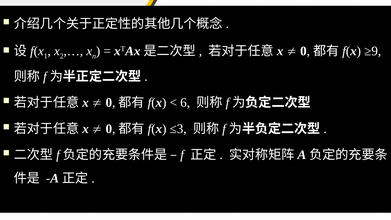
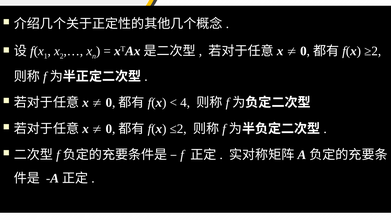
≥9: ≥9 -> ≥2 (373, 51)
6: 6 -> 4 (185, 103)
≤3: ≤3 -> ≤2 (178, 129)
